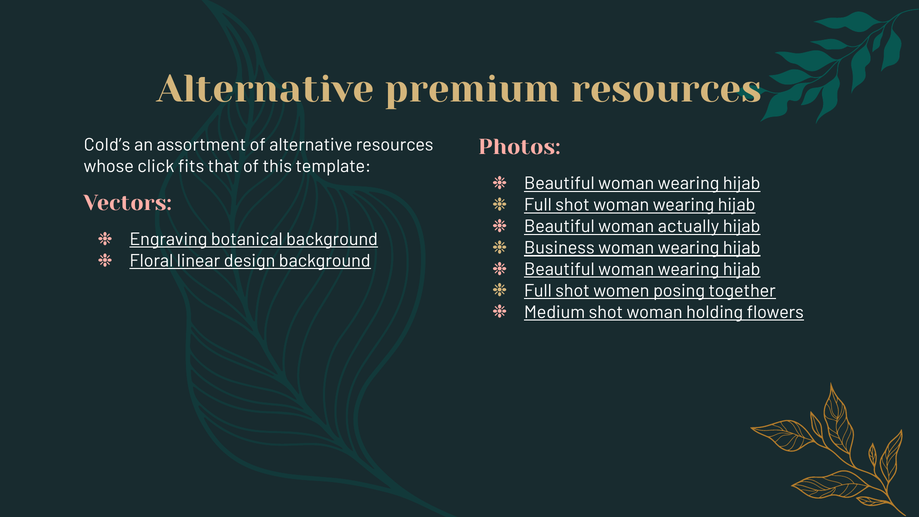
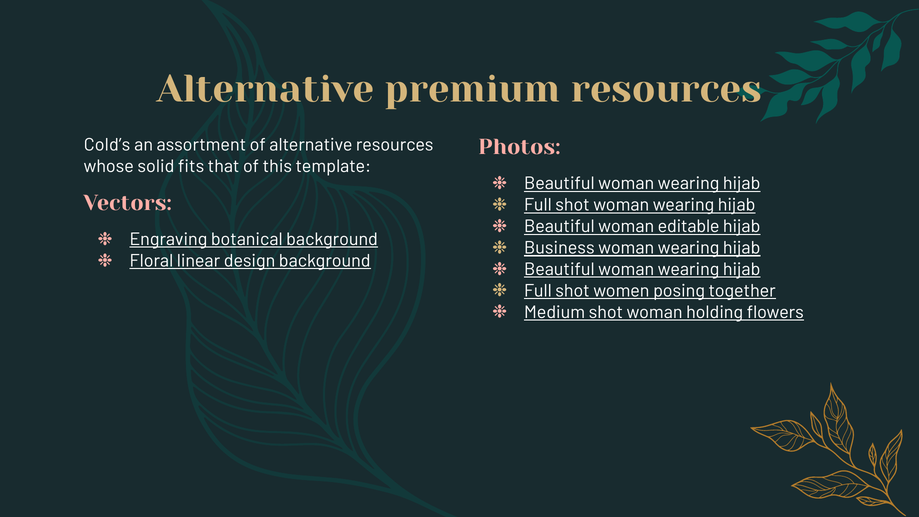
click: click -> solid (156, 166)
actually: actually -> editable (689, 226)
